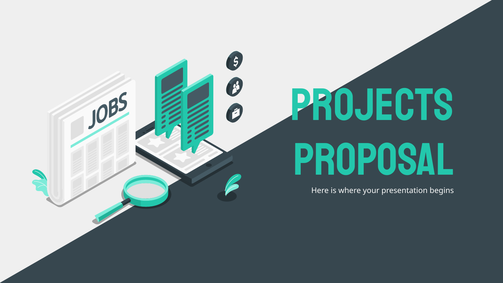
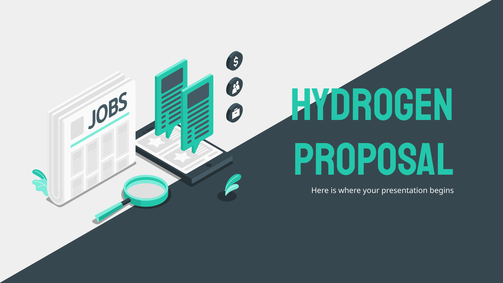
PROJECTS: PROJECTS -> HYDROGEN (372, 105)
